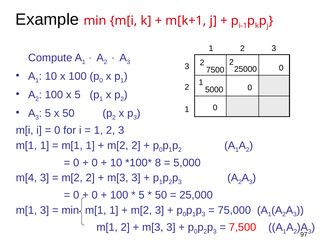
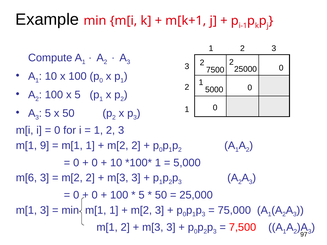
1: 1 -> 9 (45, 146)
8: 8 -> 1 (158, 163)
m[4: m[4 -> m[6 (26, 178)
